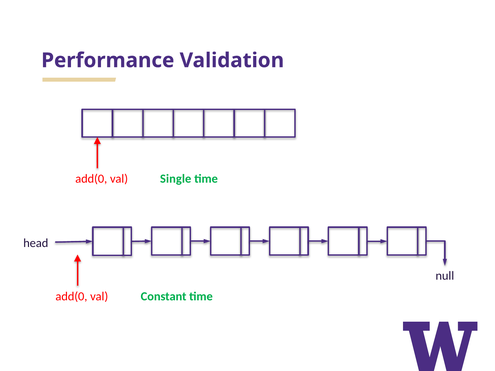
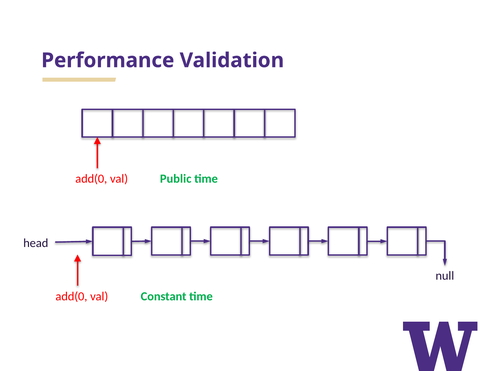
Single: Single -> Public (176, 179)
